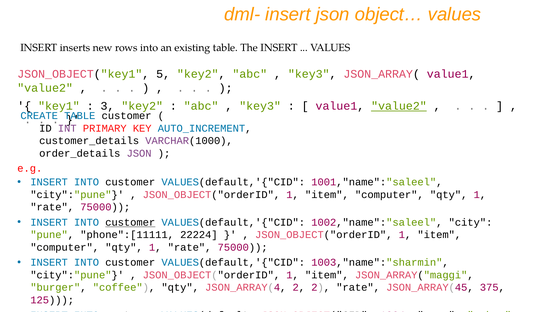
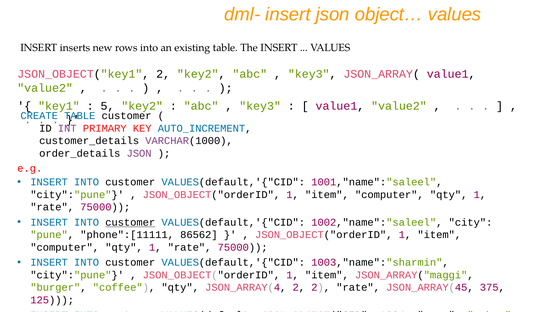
JSON_OBJECT("key1 5: 5 -> 2 (163, 74)
3: 3 -> 5 (107, 106)
value2 underline: present -> none (399, 106)
22224: 22224 -> 86562 (199, 235)
